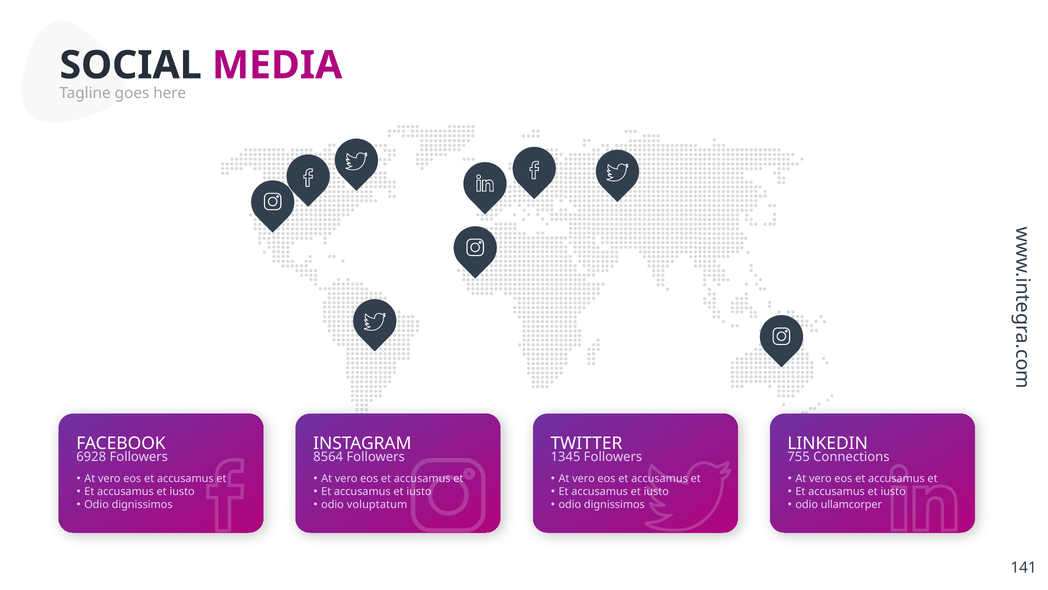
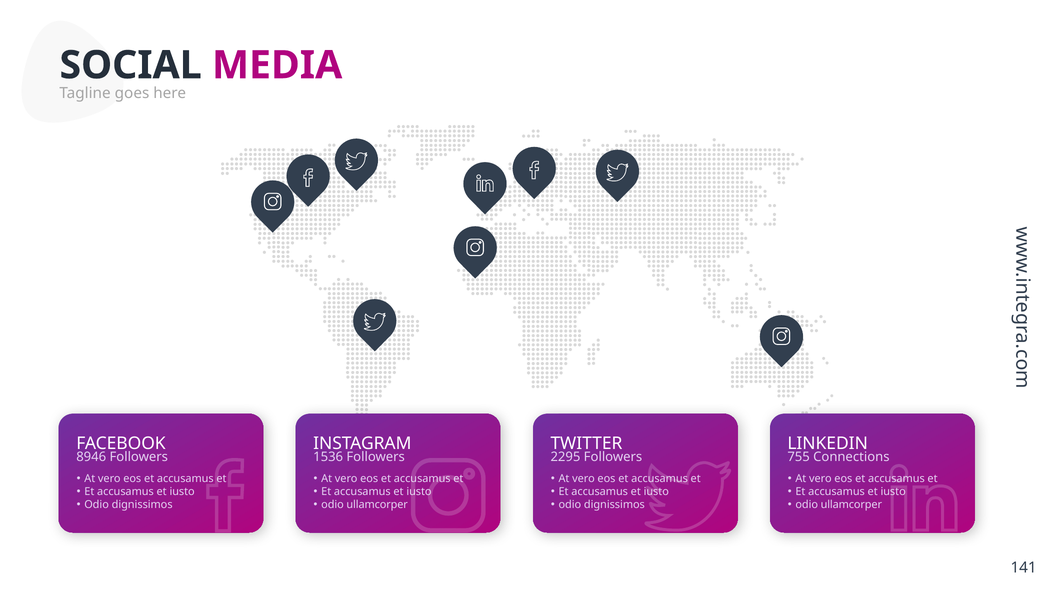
6928: 6928 -> 8946 (91, 457)
8564: 8564 -> 1536 (328, 457)
1345: 1345 -> 2295 (565, 457)
voluptatum: voluptatum -> ullamcorper (377, 504)
